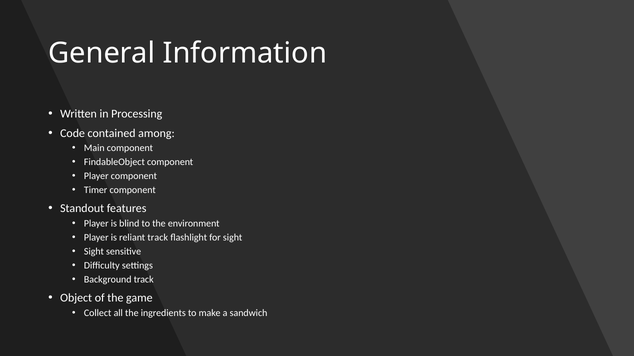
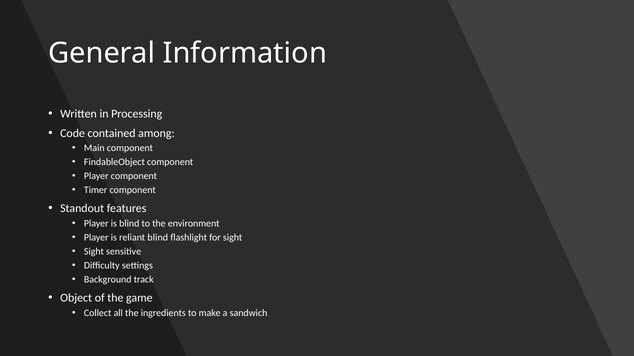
reliant track: track -> blind (158, 238)
